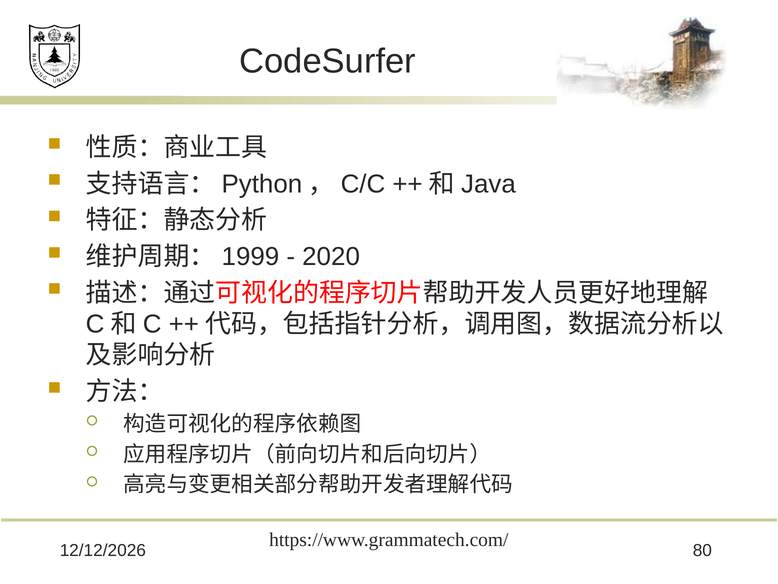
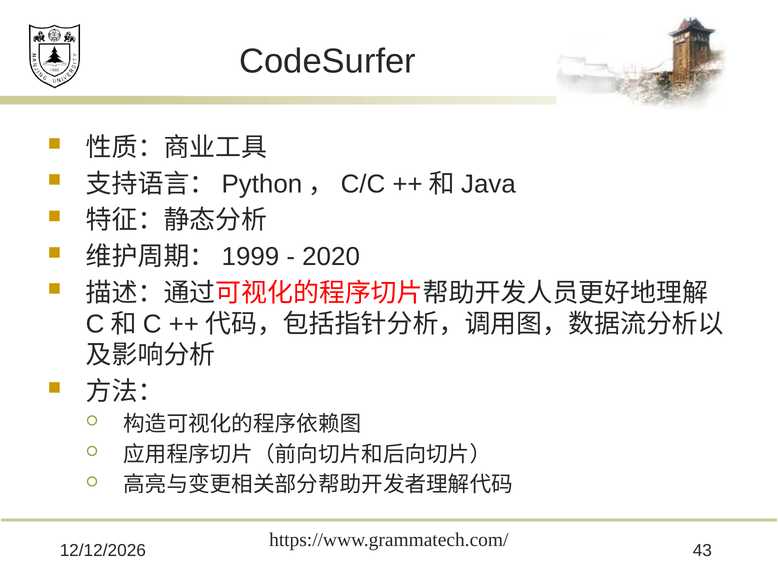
80: 80 -> 43 (702, 550)
